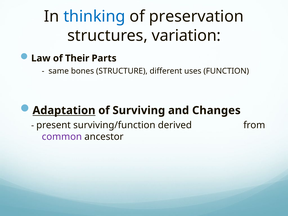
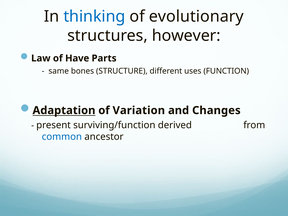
preservation: preservation -> evolutionary (196, 16)
variation: variation -> however (186, 36)
Their: Their -> Have (77, 58)
Surviving: Surviving -> Variation (139, 110)
common colour: purple -> blue (62, 137)
